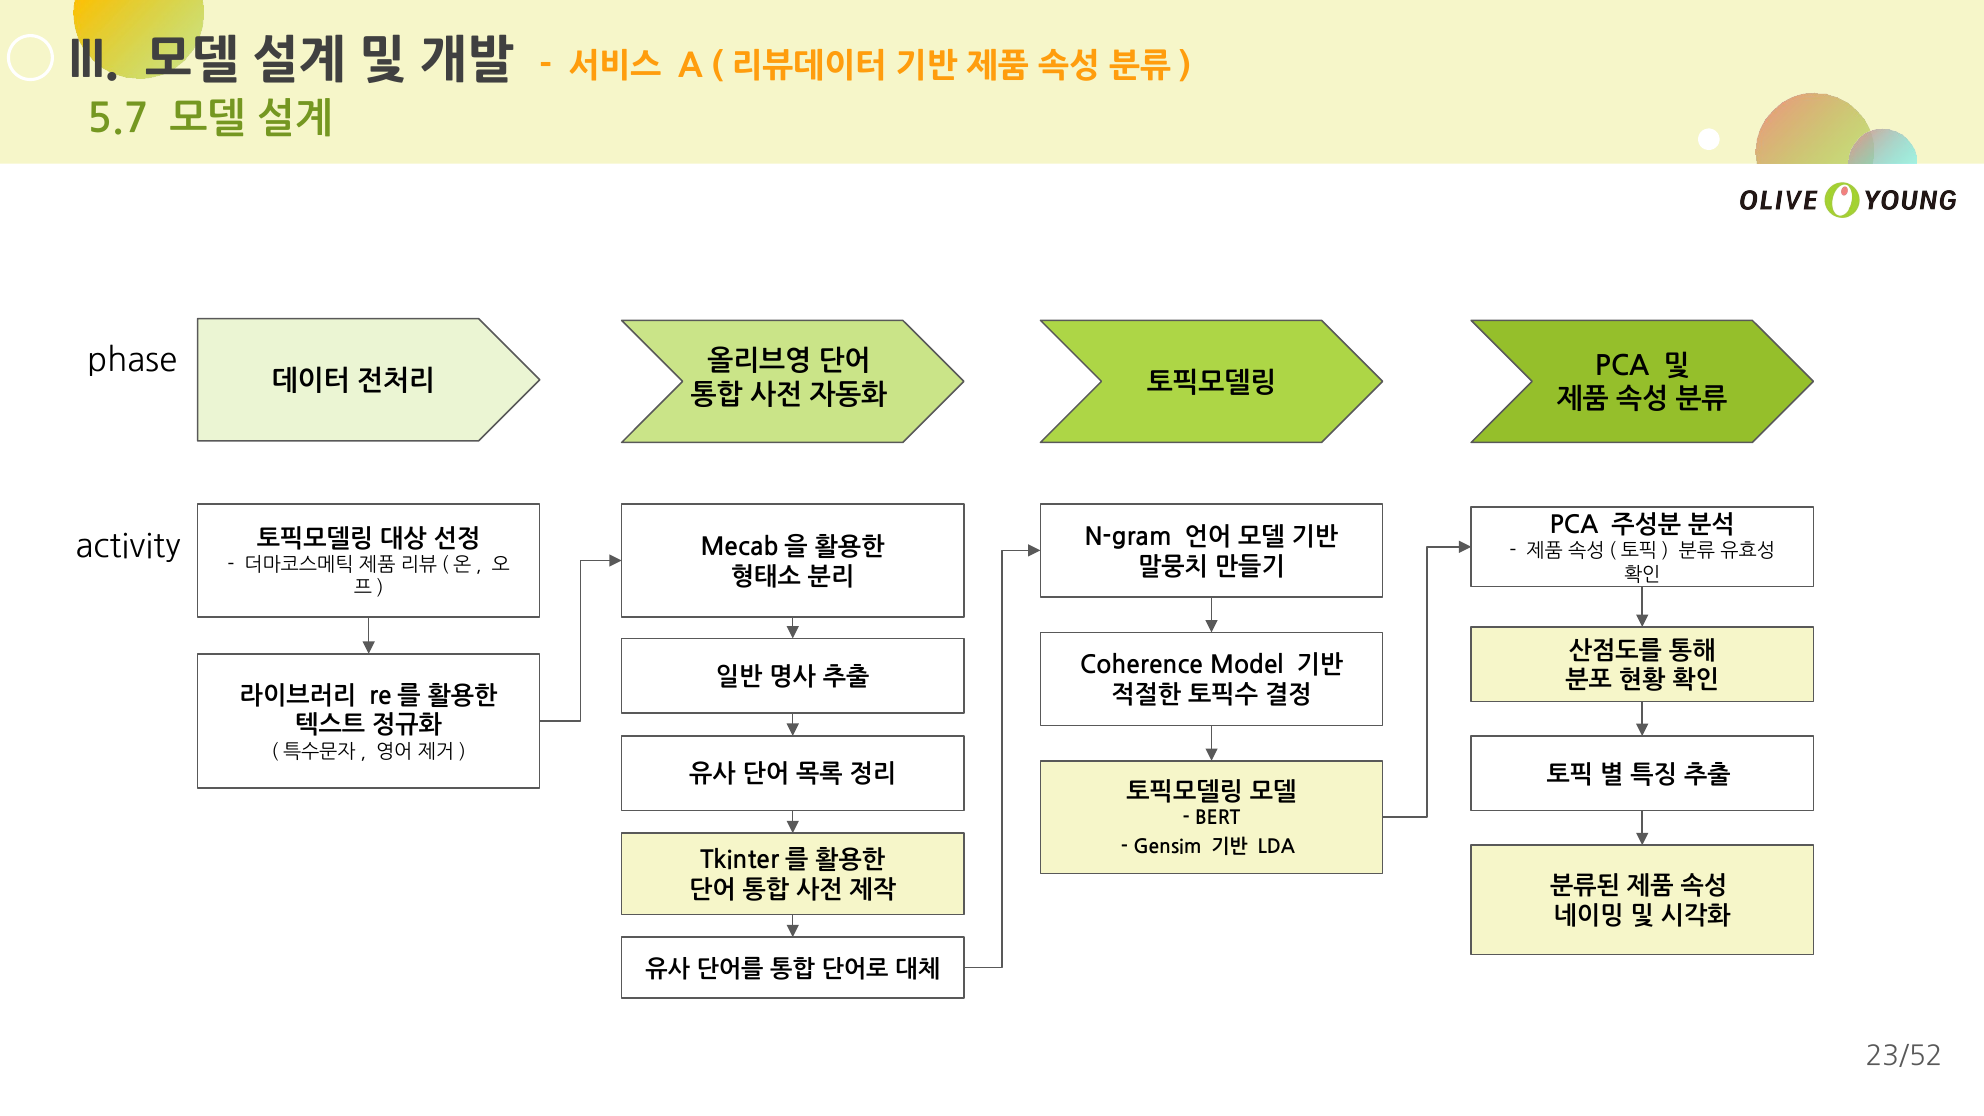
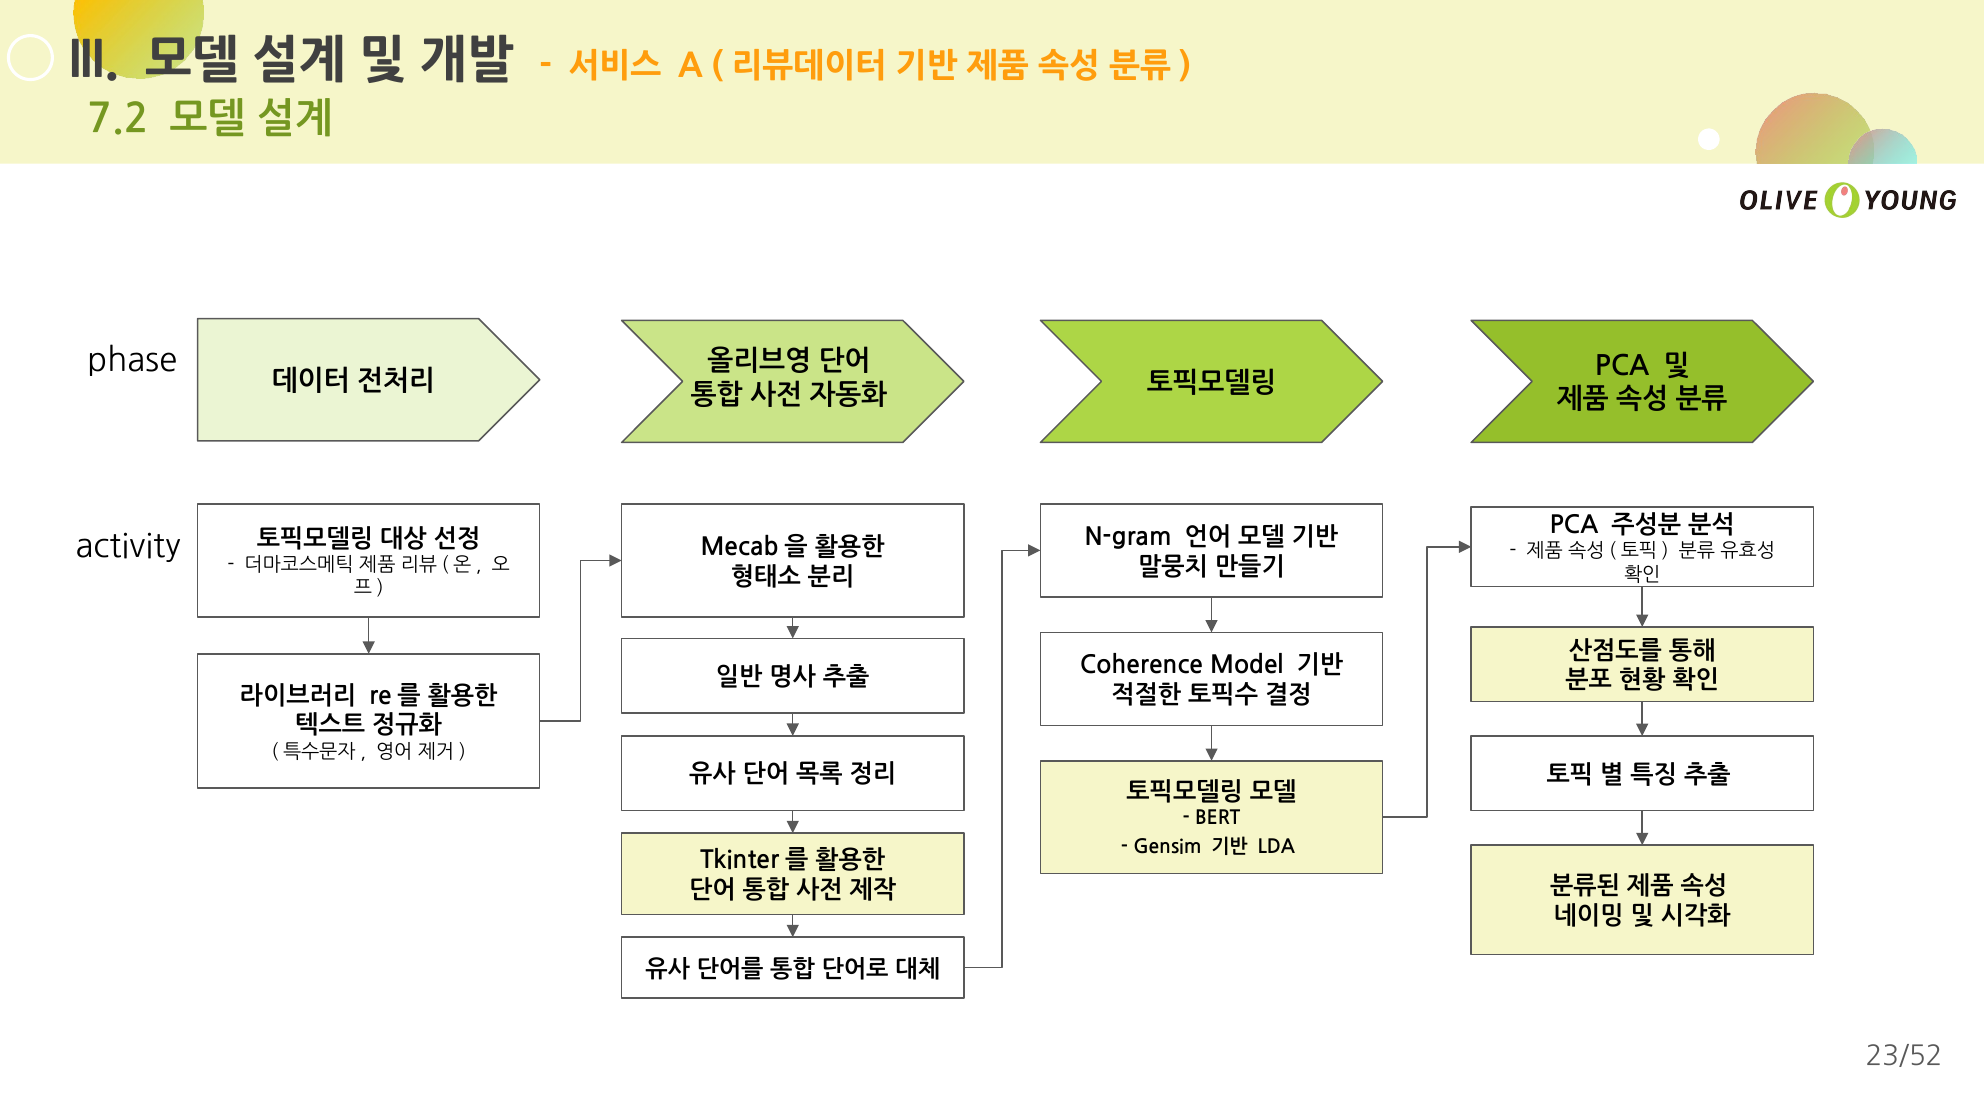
5.7: 5.7 -> 7.2 (118, 119)
